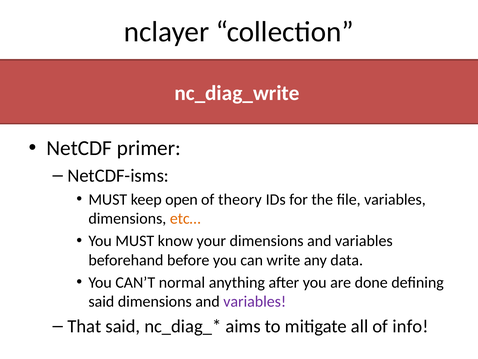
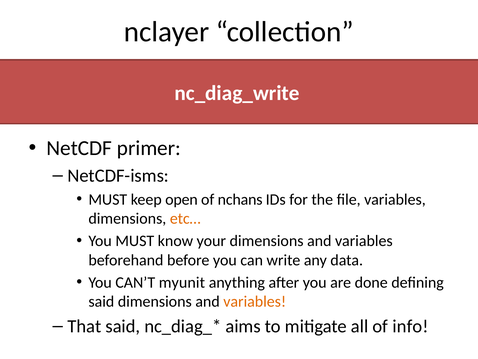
theory: theory -> nchans (240, 199)
normal: normal -> myunit (182, 282)
variables colour: purple -> orange (255, 301)
